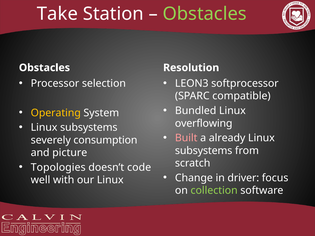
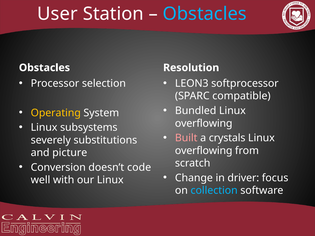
Take: Take -> User (57, 14)
Obstacles colour: light green -> light blue (205, 14)
already: already -> crystals (227, 138)
consumption: consumption -> substitutions (105, 140)
subsystems: subsystems -> overflowing (204, 151)
Topologies: Topologies -> Conversion (58, 168)
collection colour: light green -> light blue (214, 191)
